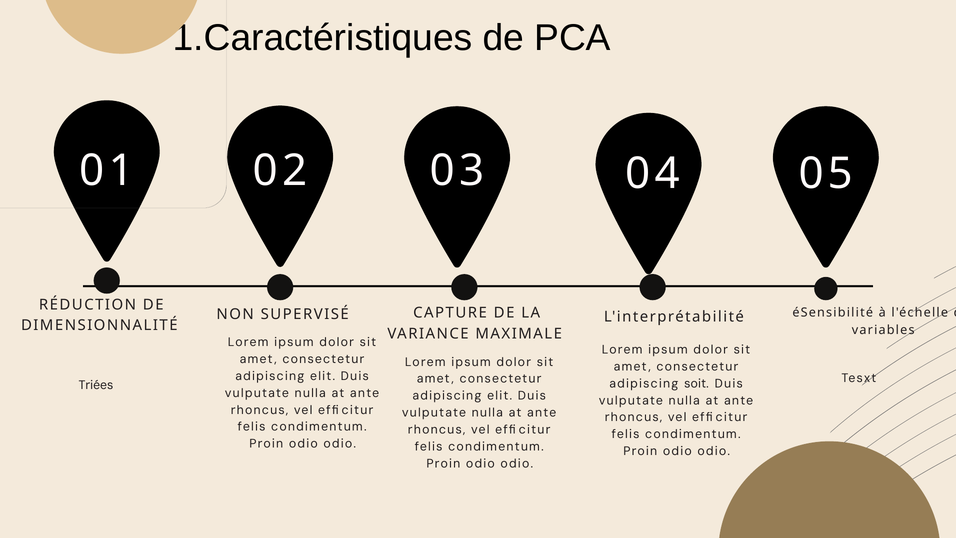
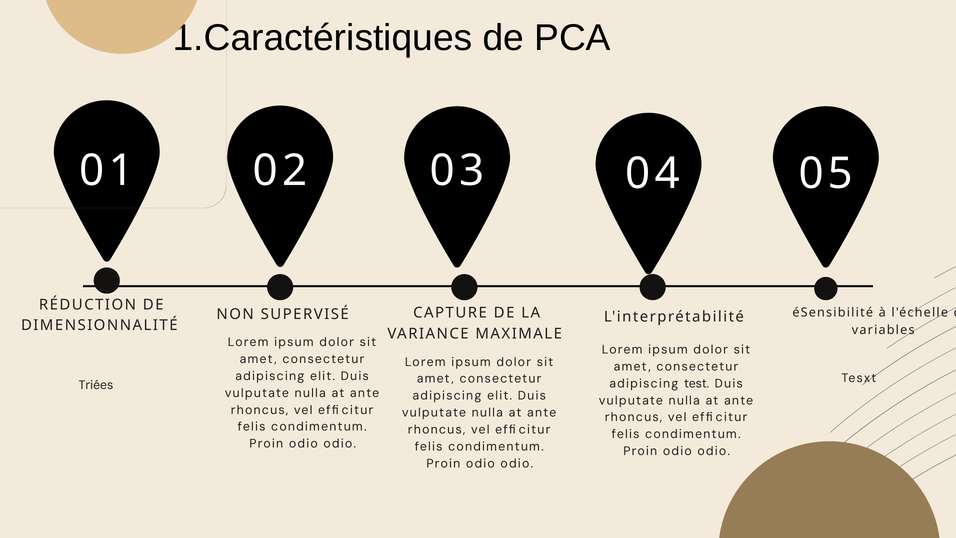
soit: soit -> test (697, 383)
